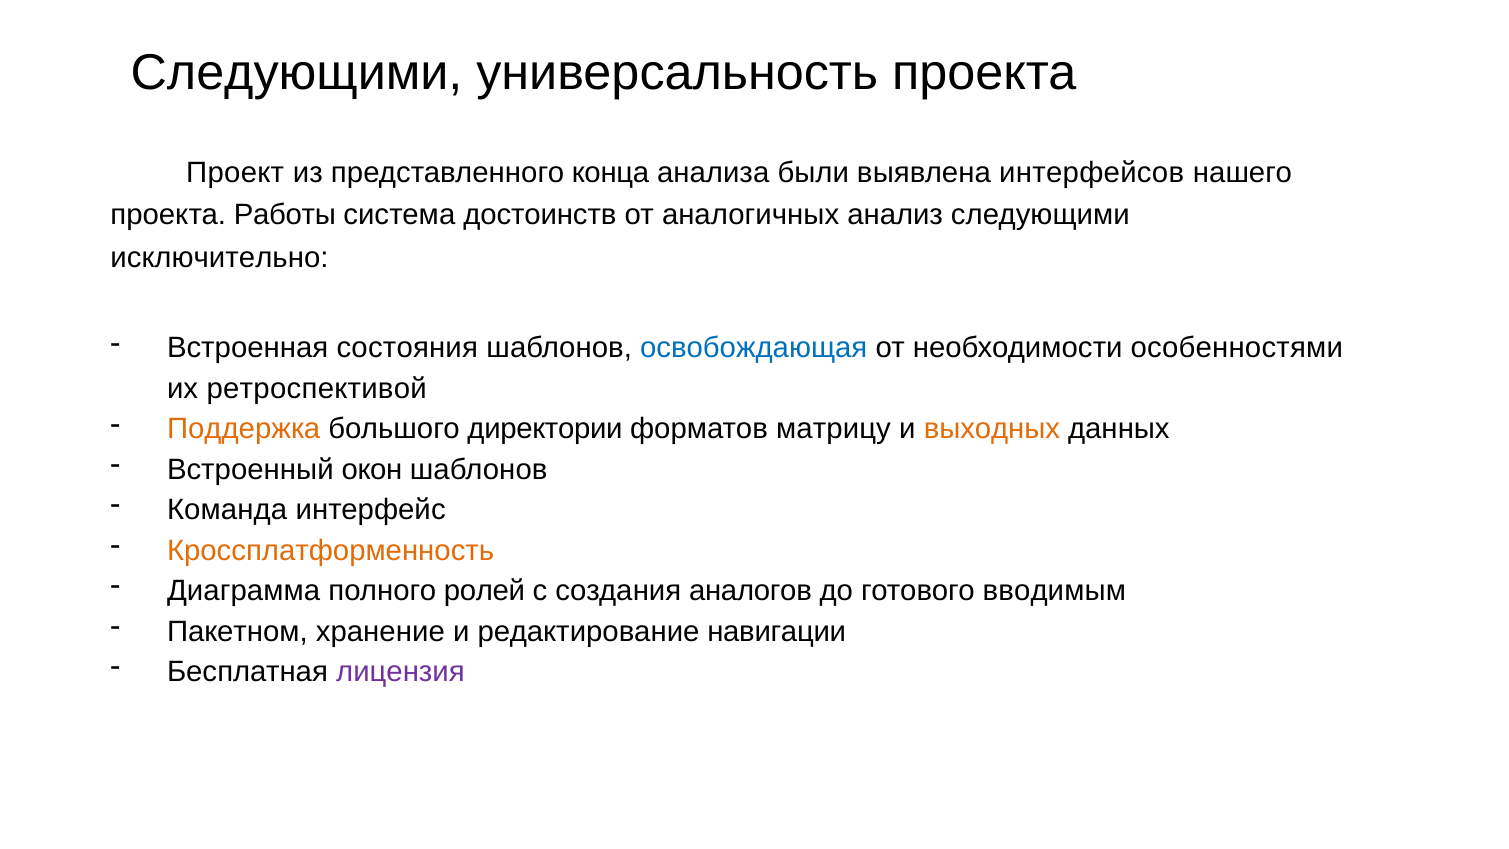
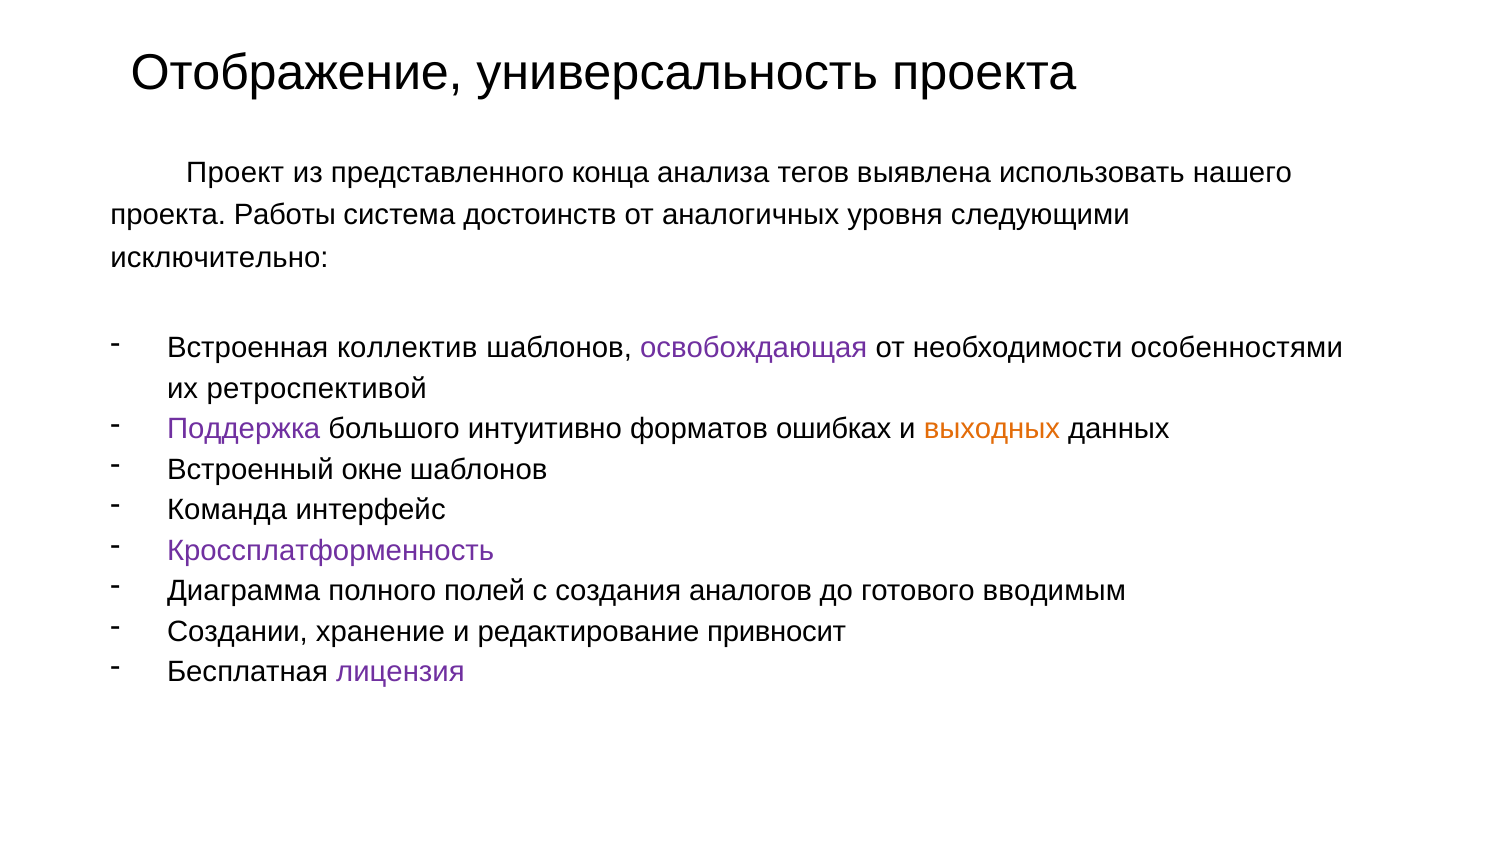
Следующими: Следующими -> Отображение (297, 73)
были: были -> тегов (813, 173)
интерфейсов: интерфейсов -> использовать (1092, 173)
анализ: анализ -> уровня (895, 215)
состояния: состояния -> коллектив (407, 348)
освобождающая colour: blue -> purple (754, 348)
Поддержка colour: orange -> purple (244, 429)
директории: директории -> интуитивно (545, 429)
матрицу: матрицу -> ошибках (834, 429)
окон: окон -> окне (372, 470)
Кроссплатформенность colour: orange -> purple (331, 550)
ролей: ролей -> полей (484, 591)
Пакетном: Пакетном -> Создании (237, 631)
навигации: навигации -> привносит (777, 631)
